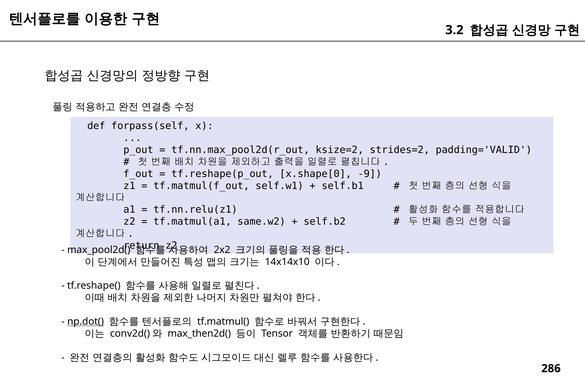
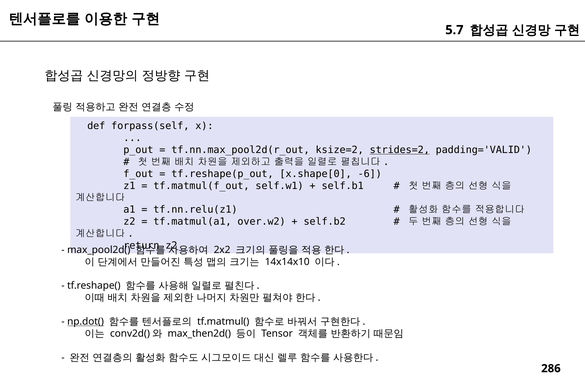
3.2: 3.2 -> 5.7 (454, 30)
strides=2 underline: none -> present (400, 150)
-9: -9 -> -6 (370, 174)
same.w2: same.w2 -> over.w2 (262, 222)
